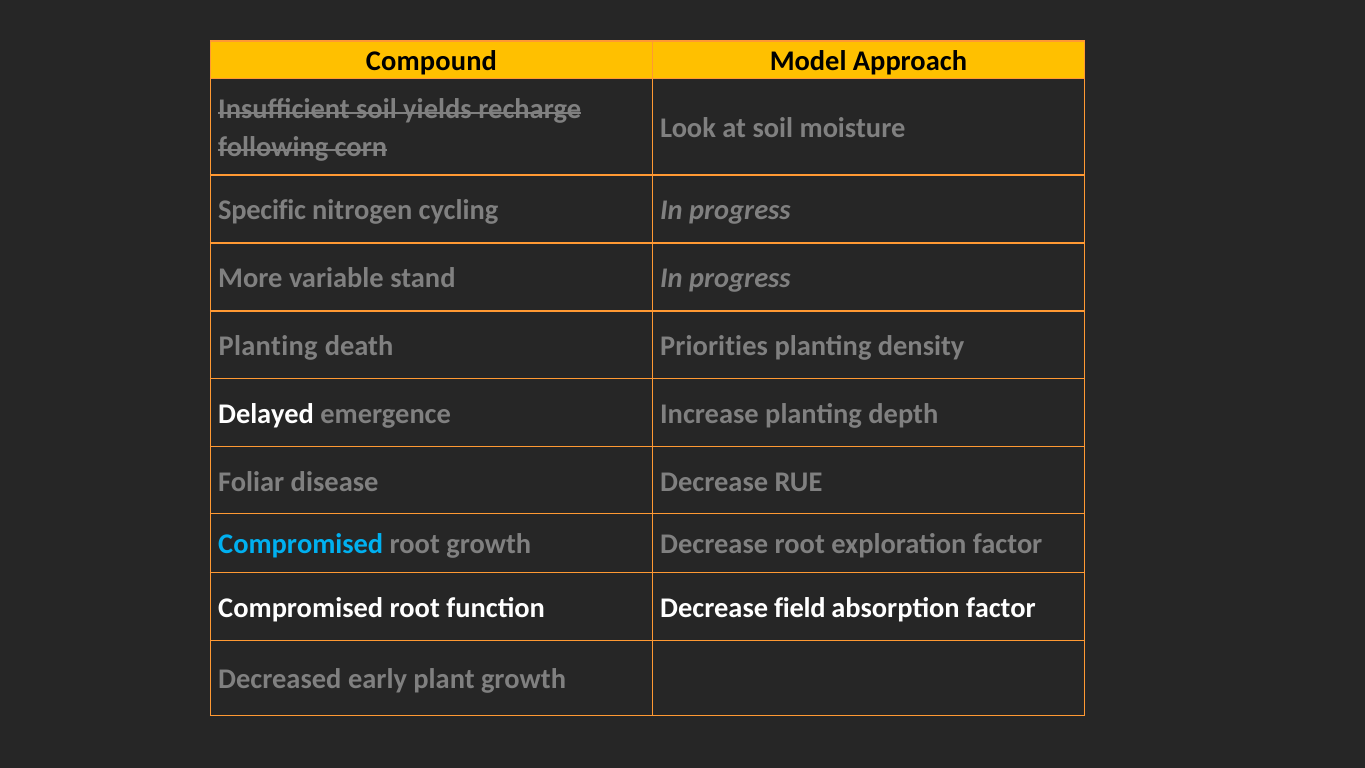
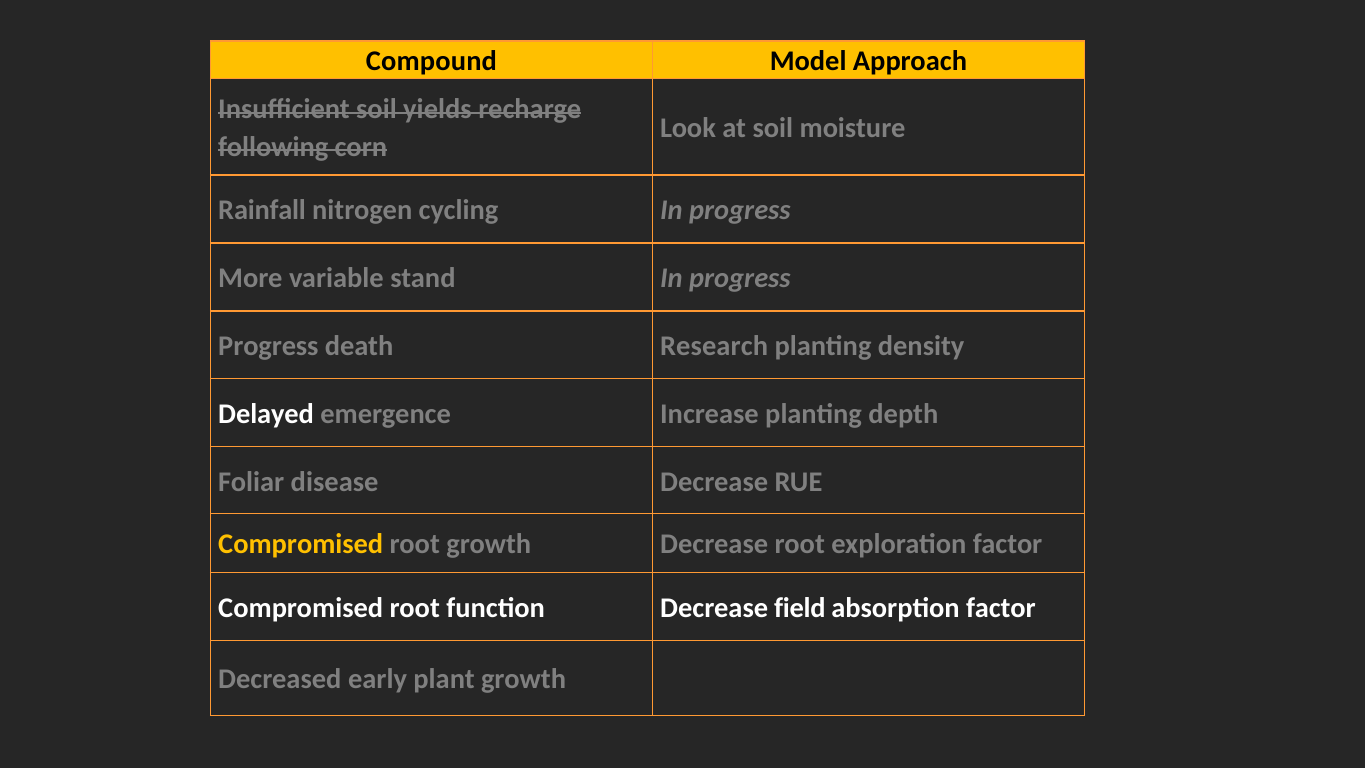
Specific: Specific -> Rainfall (262, 210)
Planting: Planting -> Progress (268, 346)
Priorities: Priorities -> Research (714, 346)
Compromised colour: light blue -> yellow (301, 544)
